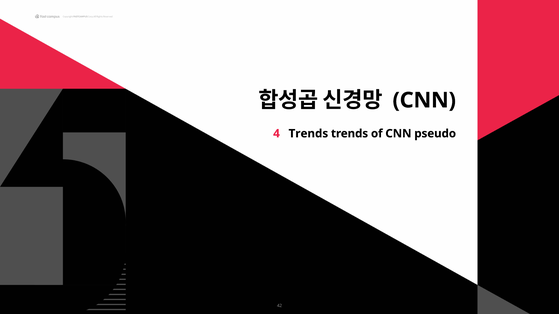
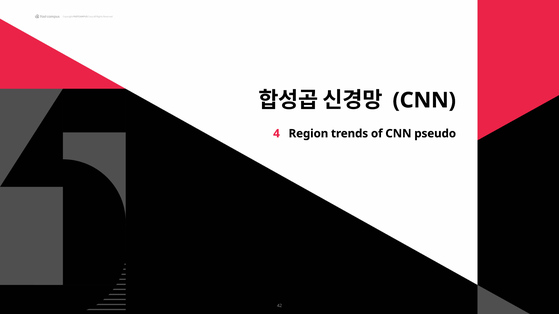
4 Trends: Trends -> Region (308, 134)
